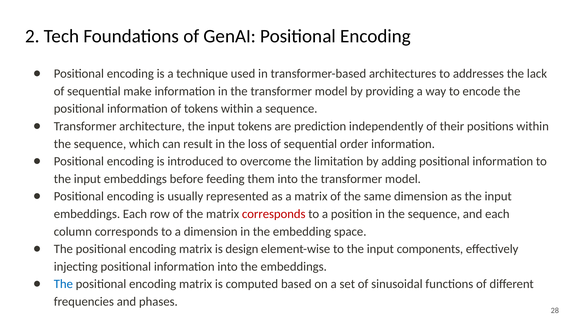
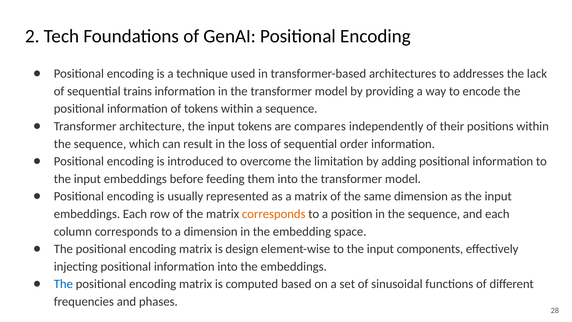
make: make -> trains (138, 91)
prediction: prediction -> compares (320, 126)
corresponds colour: red -> orange (274, 214)
